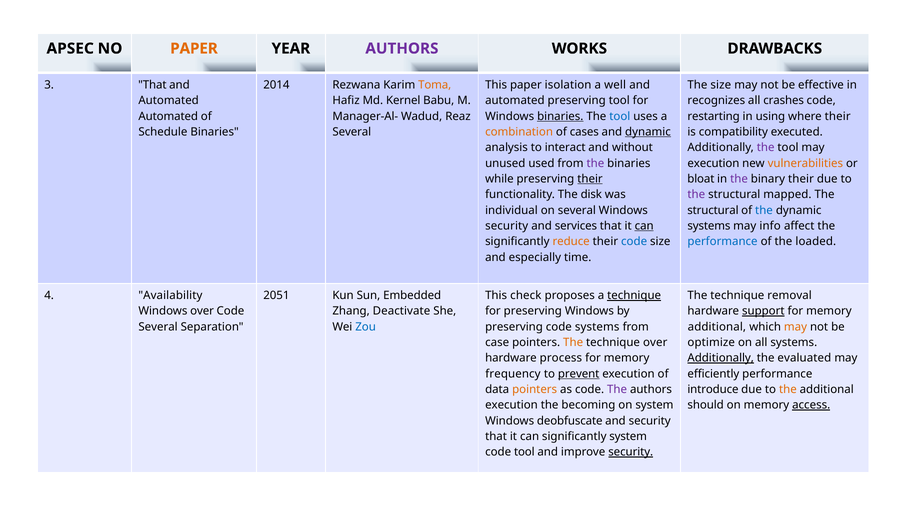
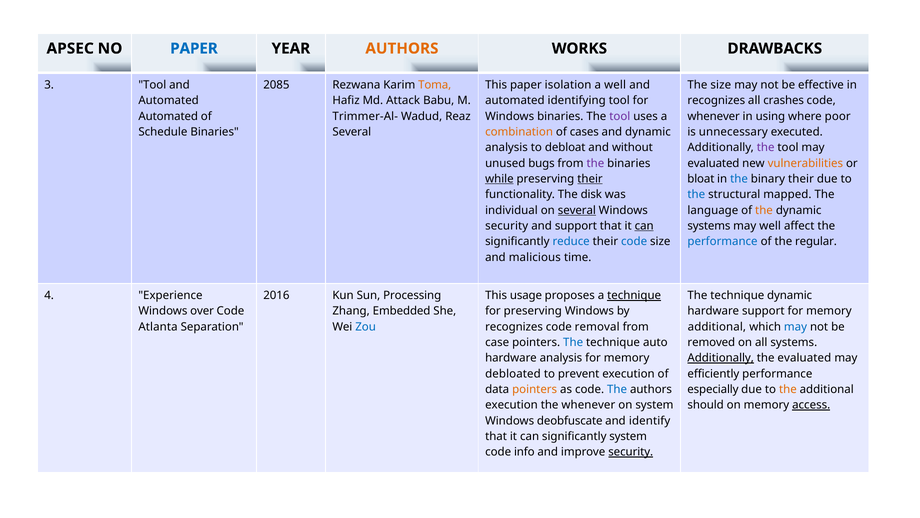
PAPER colour: orange -> blue (194, 48)
AUTHORS colour: purple -> orange (402, 48)
3 That: That -> Tool (152, 85)
2014: 2014 -> 2085 (276, 85)
Kernel: Kernel -> Attack (403, 100)
automated preserving: preserving -> identifying (577, 100)
Manager-Al-: Manager-Al- -> Trimmer-Al- (365, 116)
binaries underline: present -> none (560, 116)
tool colour: blue -> purple (620, 116)
restarting: restarting -> whenever (714, 116)
where their: their -> poor (838, 116)
dynamic underline: present -> none (648, 132)
compatibility: compatibility -> unnecessary (733, 132)
interact: interact -> debloat (565, 147)
used: used -> bugs (541, 163)
execution: execution -> evaluated (713, 163)
while underline: none -> present (499, 179)
the colour: purple -> blue (739, 179)
the colour: purple -> blue (696, 194)
several underline: none -> present (577, 210)
structural: structural -> language (713, 210)
the colour: blue -> orange (764, 210)
and services: services -> support (576, 226)
may info: info -> well (770, 226)
reduce colour: orange -> blue (571, 241)
loaded: loaded -> regular (816, 241)
especially: especially -> malicious (535, 257)
Availability: Availability -> Experience (170, 295)
2051: 2051 -> 2016 (276, 295)
Embedded: Embedded -> Processing (412, 295)
check: check -> usage (526, 295)
technique removal: removal -> dynamic (790, 295)
Deactivate: Deactivate -> Embedded (402, 311)
support underline: present -> none (763, 311)
Several: Several -> Atlanta (158, 326)
preserving: preserving -> recognizes (514, 326)
code systems: systems -> removal (597, 326)
may colour: orange -> blue (795, 326)
The colour: orange -> blue (573, 342)
technique over: over -> auto (655, 342)
optimize: optimize -> removed (711, 342)
hardware process: process -> analysis (561, 358)
frequency: frequency -> debloated (513, 373)
prevent underline: present -> none (579, 373)
The colour: purple -> blue (617, 389)
introduce: introduce -> especially (713, 389)
the becoming: becoming -> whenever (588, 405)
and security: security -> identify (650, 420)
code tool: tool -> info (524, 452)
